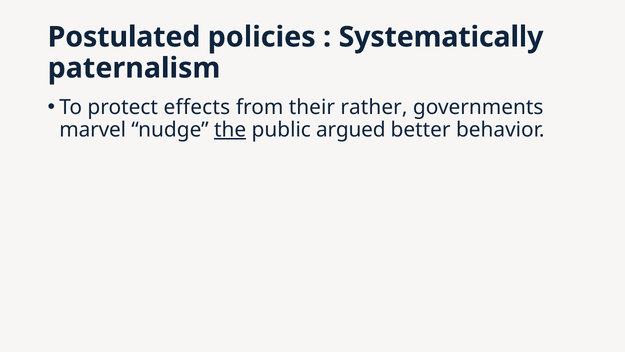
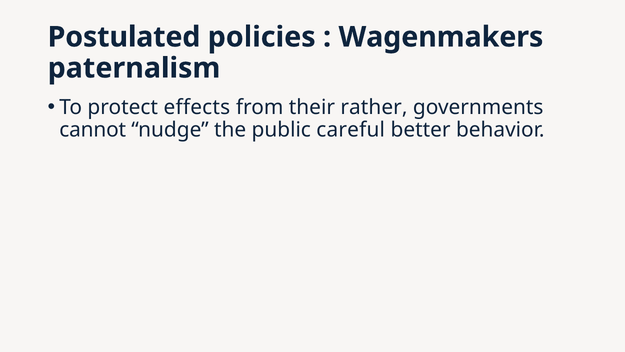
Systematically: Systematically -> Wagenmakers (441, 37)
marvel: marvel -> cannot (93, 130)
the underline: present -> none (230, 130)
argued: argued -> careful (351, 130)
